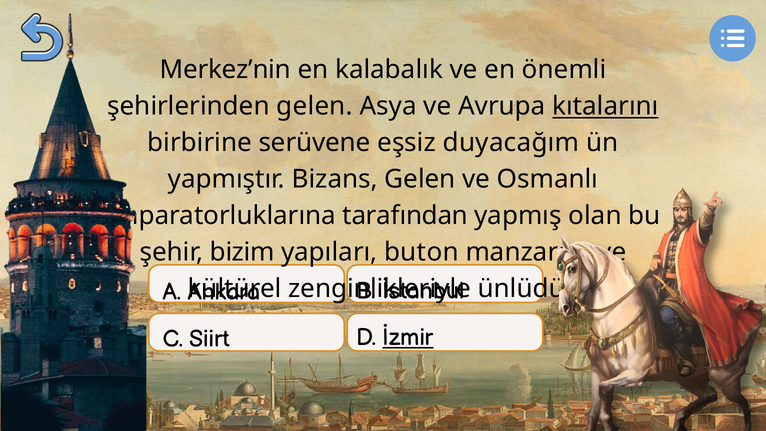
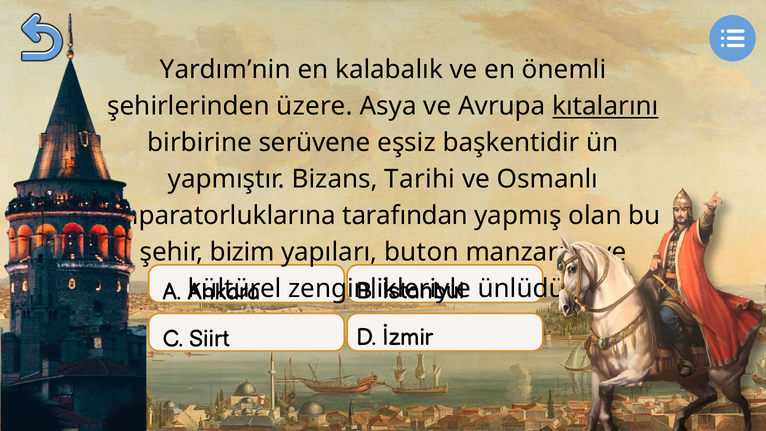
Merkez’nin: Merkez’nin -> Yardım’nin (225, 70)
gelen: gelen -> üzere (315, 106)
duyacağım: duyacağım -> başkentidir (511, 143)
Bizans Gelen: Gelen -> Tarihi (420, 179)
İzmir underline: present -> none (408, 338)
